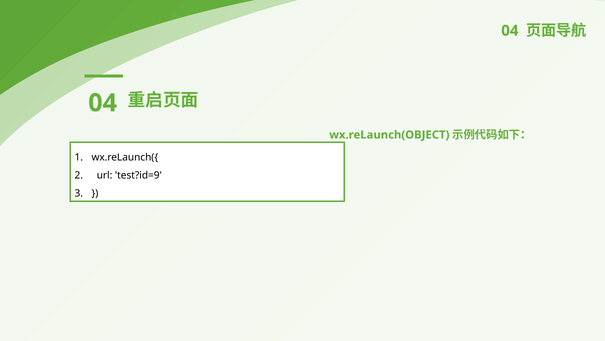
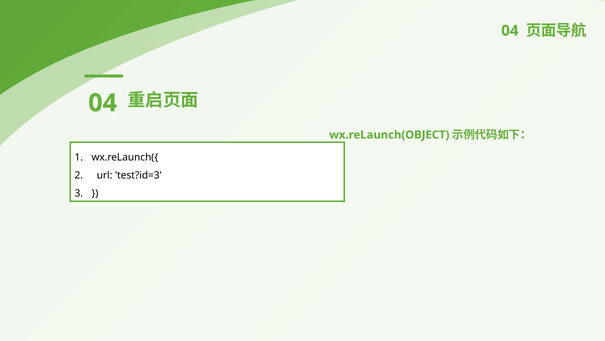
test?id=9: test?id=9 -> test?id=3 (138, 175)
